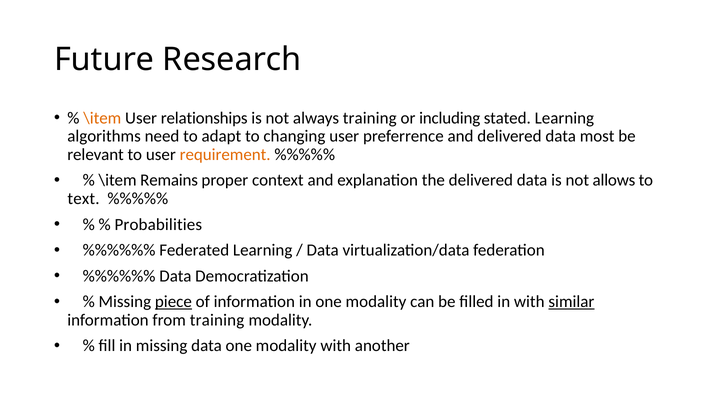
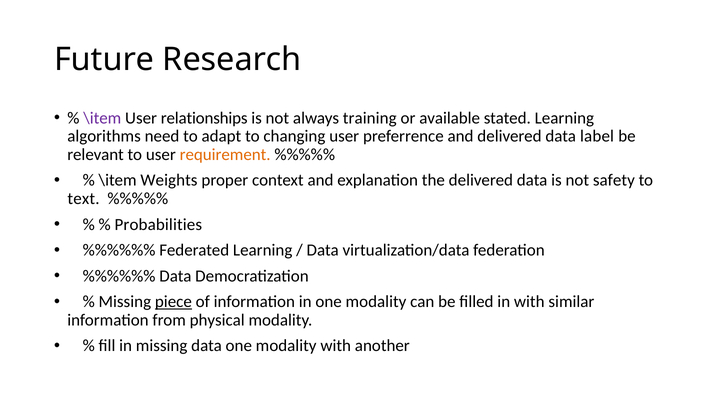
\item colour: orange -> purple (102, 118)
including: including -> available (450, 118)
most: most -> label (597, 136)
Remains: Remains -> Weights (169, 180)
allows: allows -> safety (614, 180)
similar underline: present -> none (571, 302)
from training: training -> physical (217, 320)
